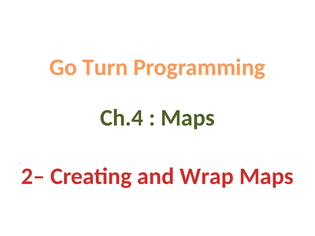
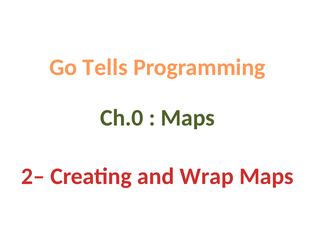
Turn: Turn -> Tells (105, 67)
Ch.4: Ch.4 -> Ch.0 (122, 118)
